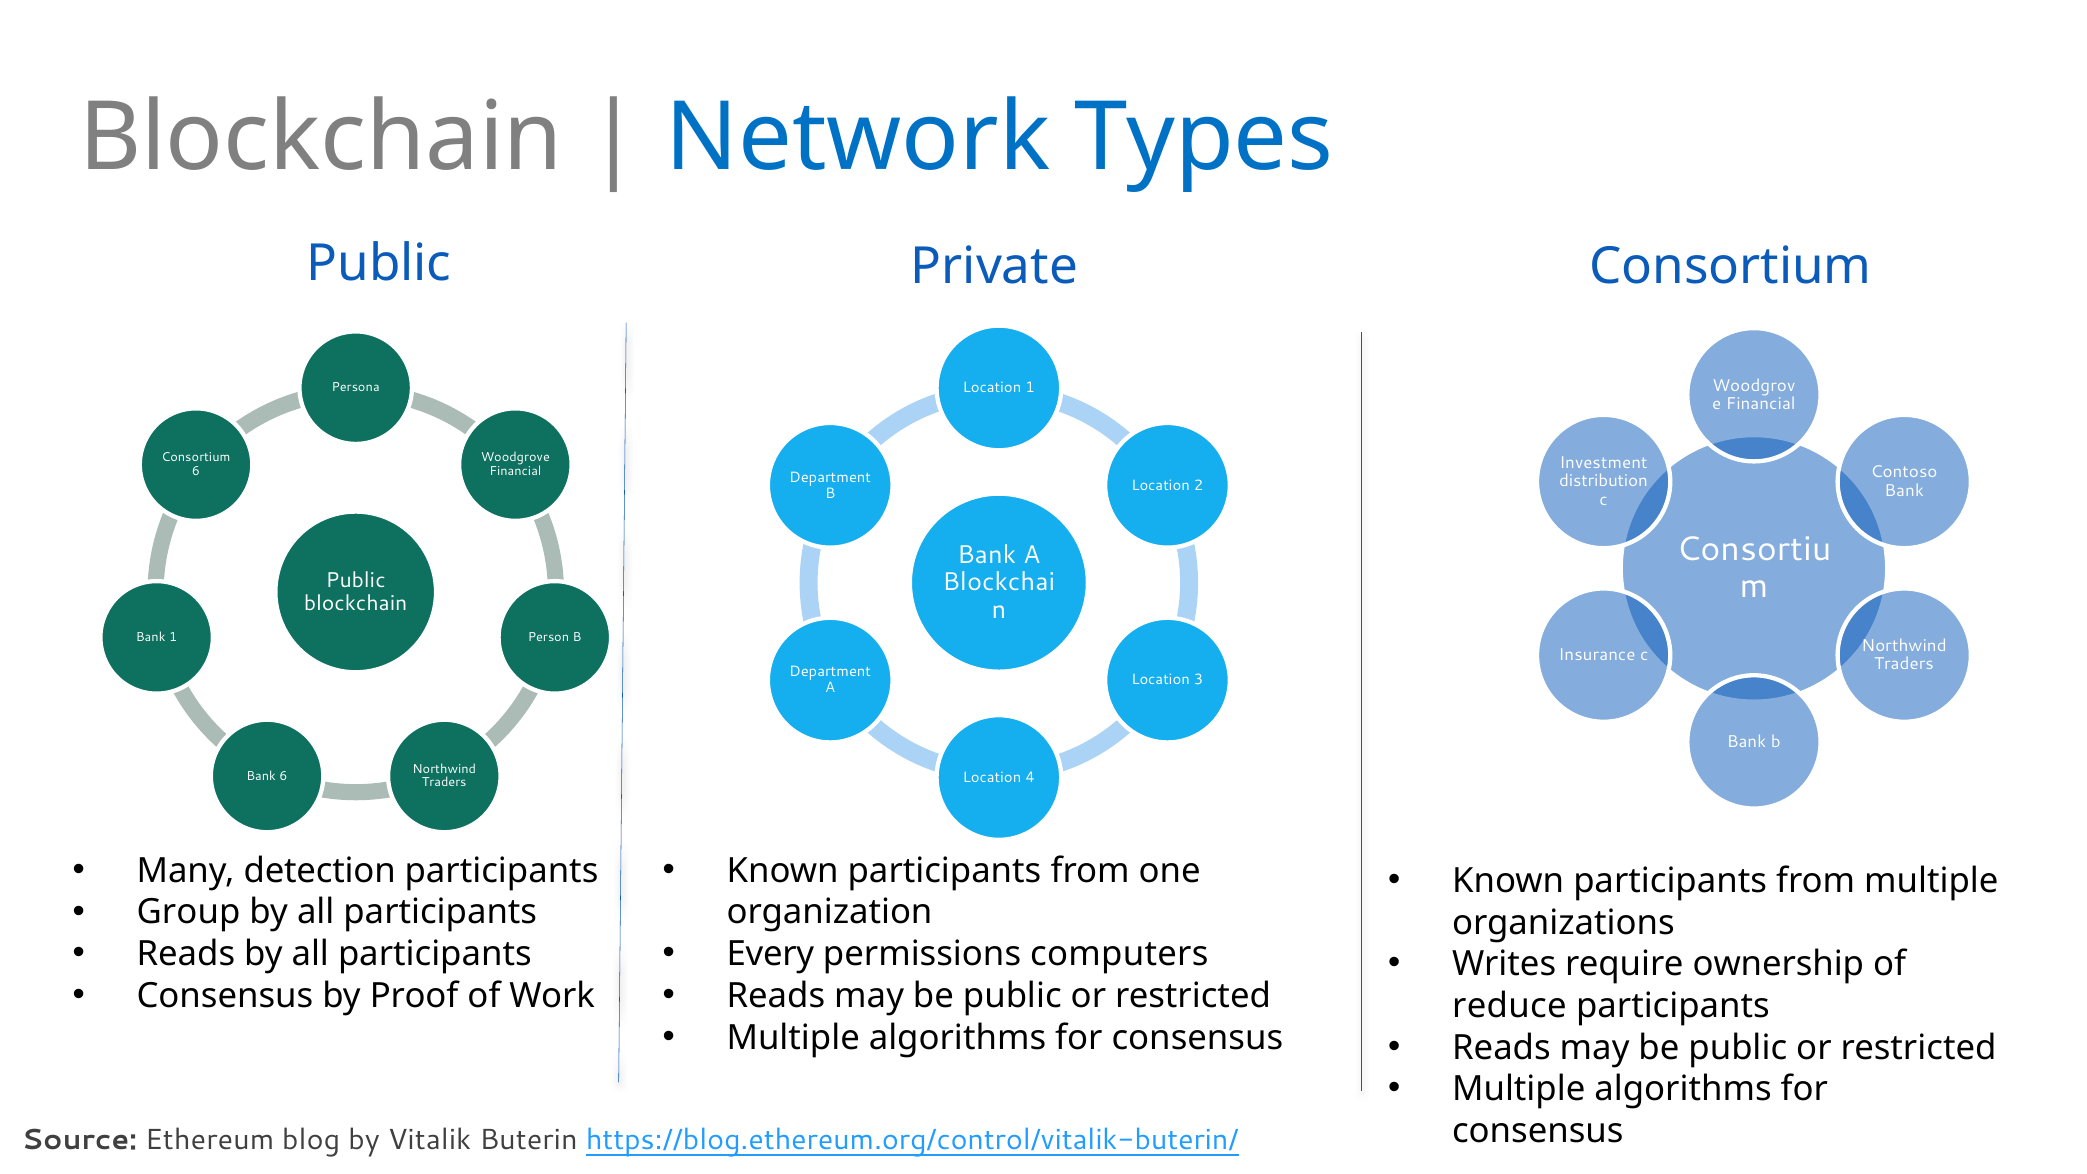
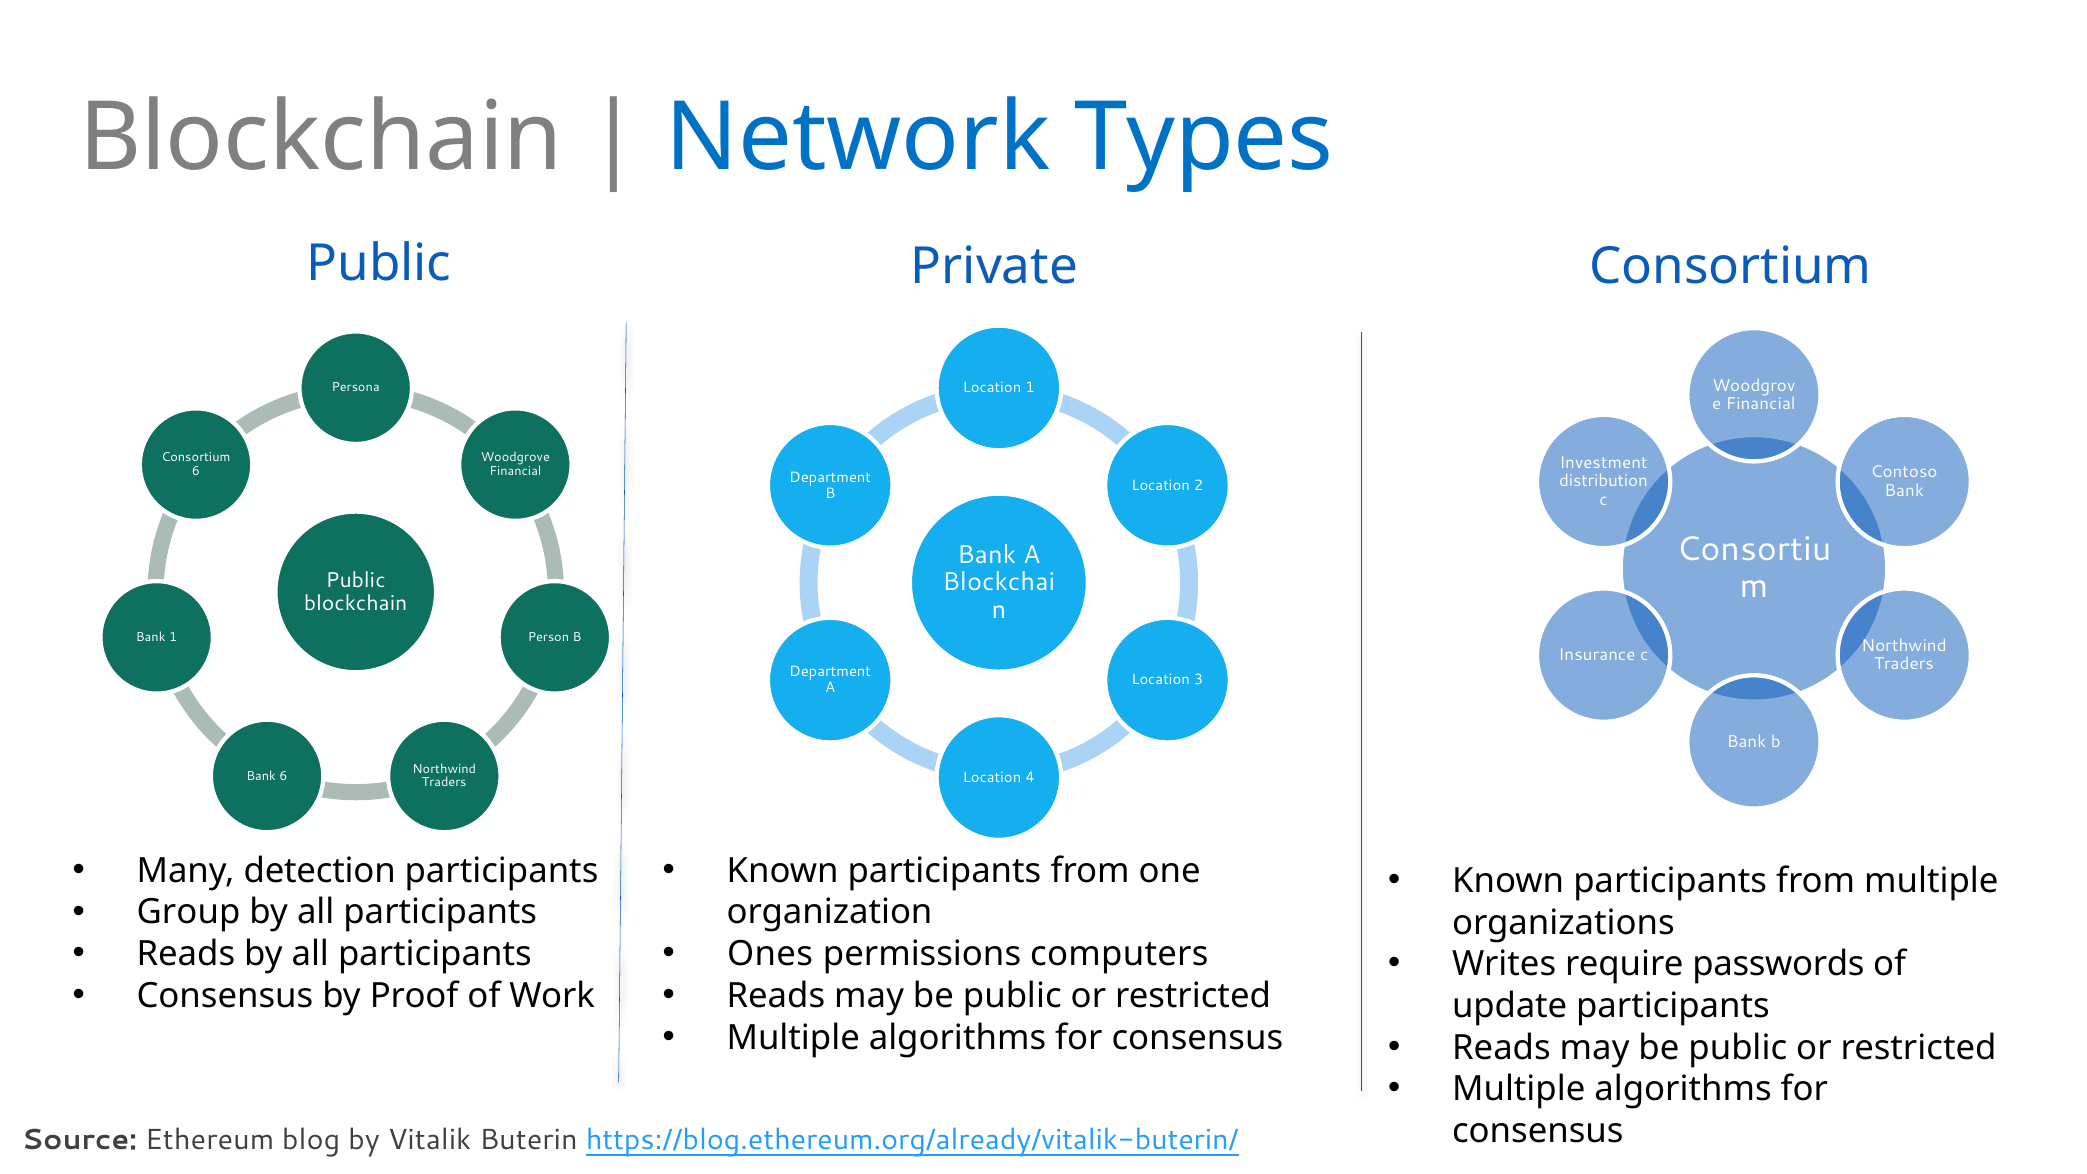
Every: Every -> Ones (770, 954)
ownership: ownership -> passwords (1778, 964)
reduce: reduce -> update (1510, 1006)
https://blog.ethereum.org/control/vitalik-buterin/: https://blog.ethereum.org/control/vitalik-buterin/ -> https://blog.ethereum.org/already/vitalik-buterin/ (912, 1140)
